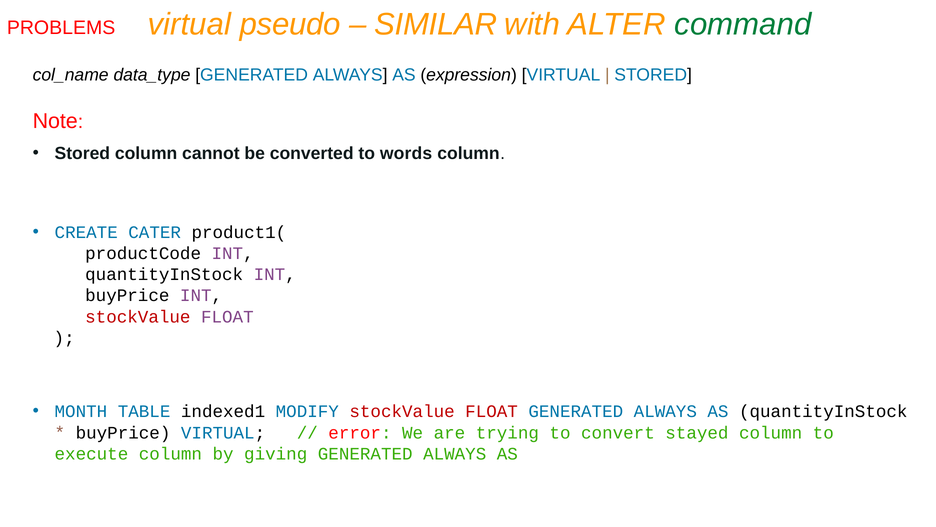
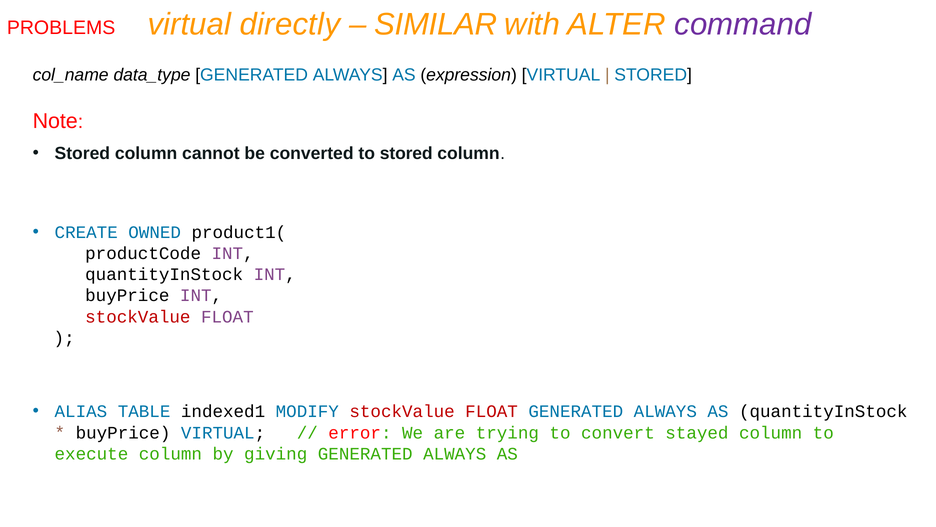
pseudo: pseudo -> directly (290, 24)
command colour: green -> purple (743, 24)
to words: words -> stored (406, 153)
CATER: CATER -> OWNED (155, 232)
MONTH: MONTH -> ALIAS (81, 411)
